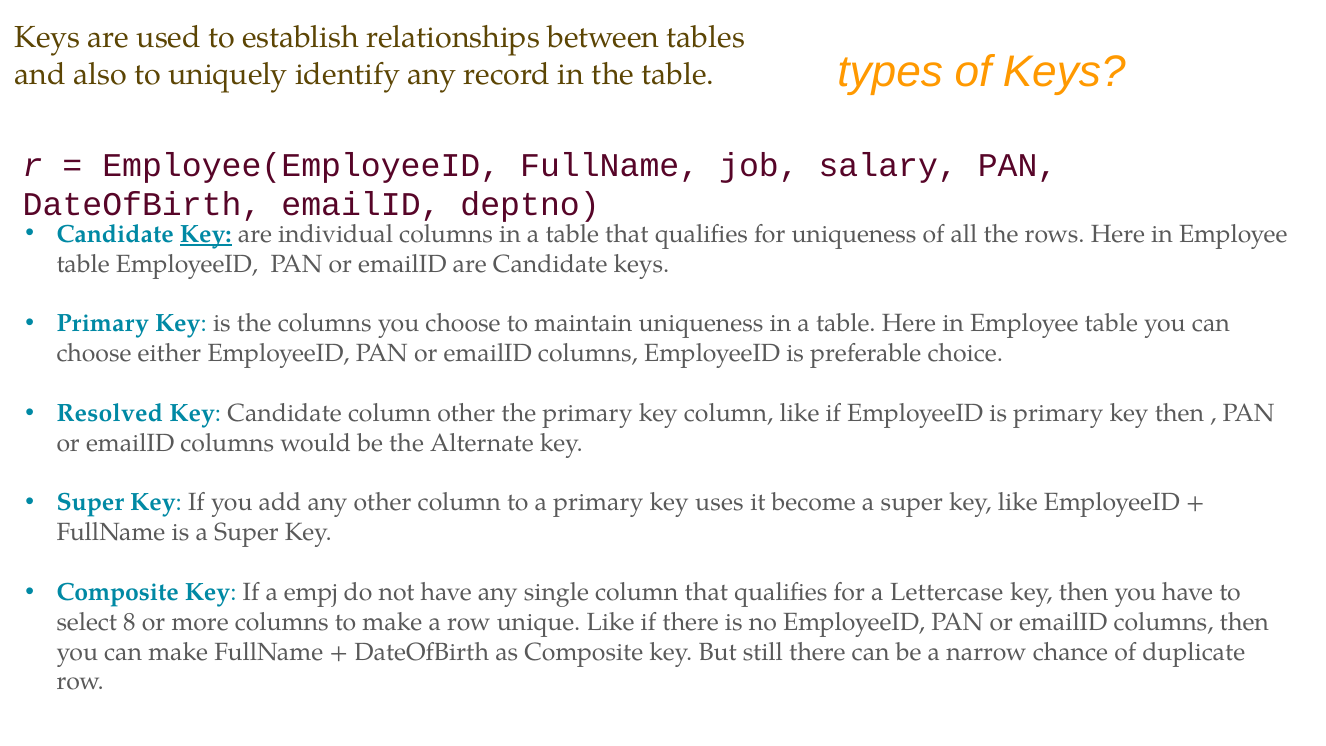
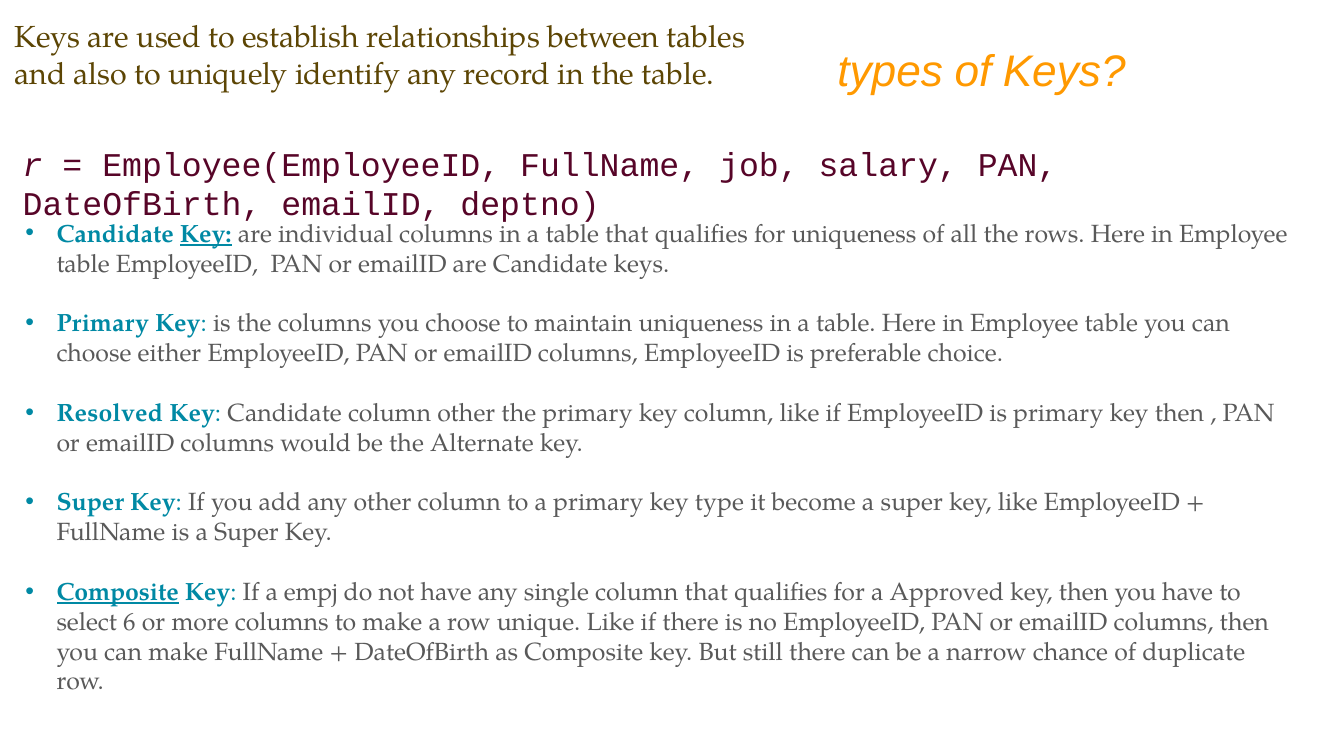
uses: uses -> type (719, 503)
Composite underline: none -> present (118, 592)
Lettercase: Lettercase -> Approved (947, 592)
8: 8 -> 6 (129, 622)
